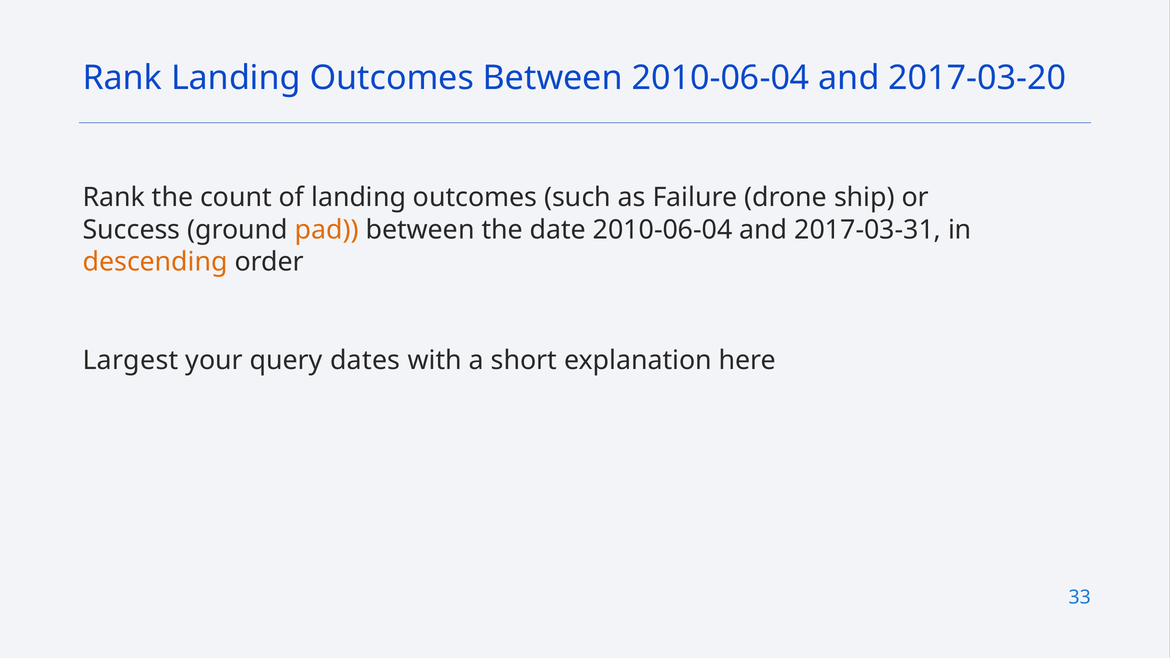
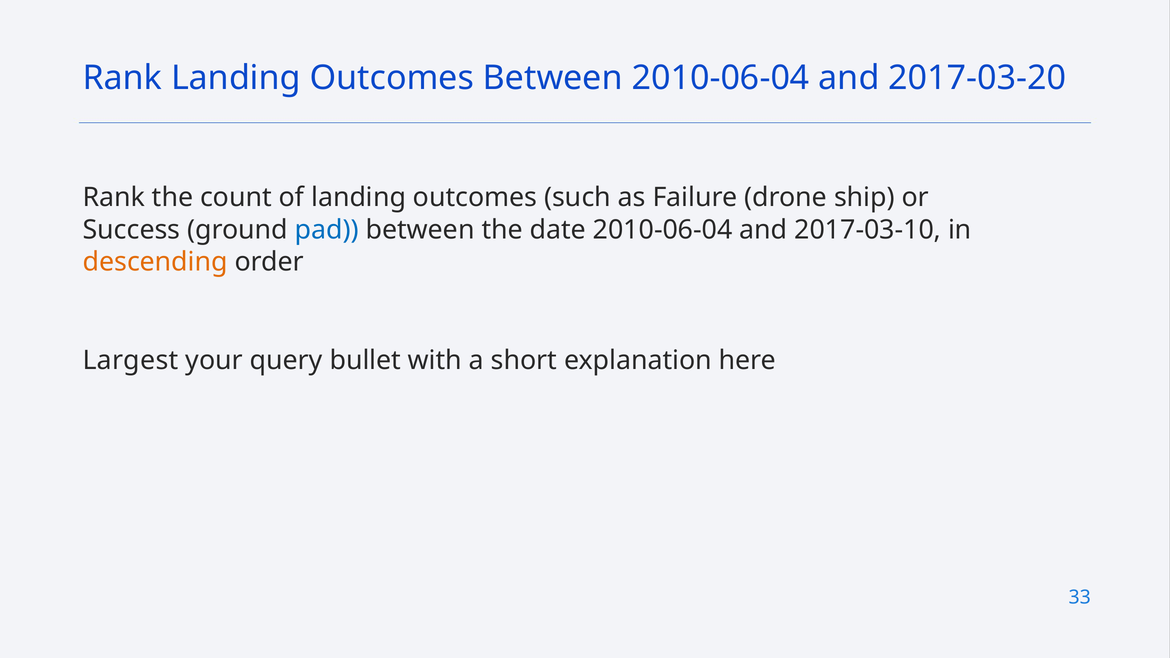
pad colour: orange -> blue (327, 230)
2017-03-31: 2017-03-31 -> 2017-03-10 (868, 230)
dates: dates -> bullet (365, 360)
